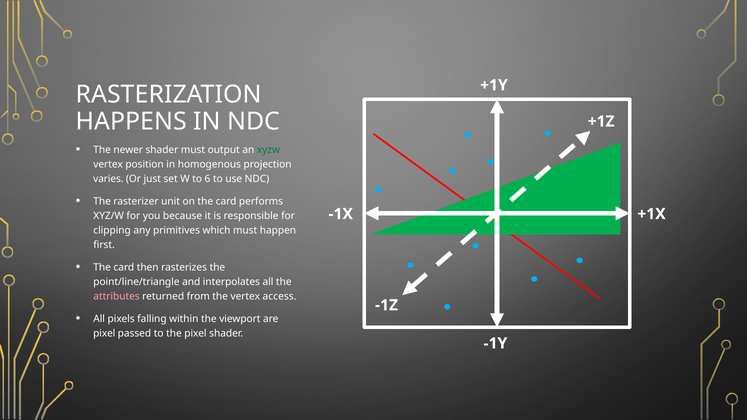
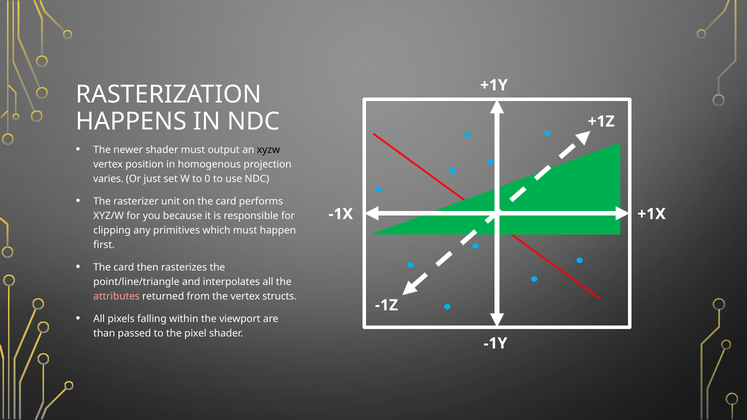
xyzw colour: green -> black (268, 150)
6: 6 -> 0 (208, 179)
access: access -> structs (280, 297)
pixel: pixel -> than (104, 334)
